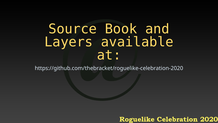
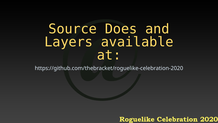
Book: Book -> Does (121, 29)
